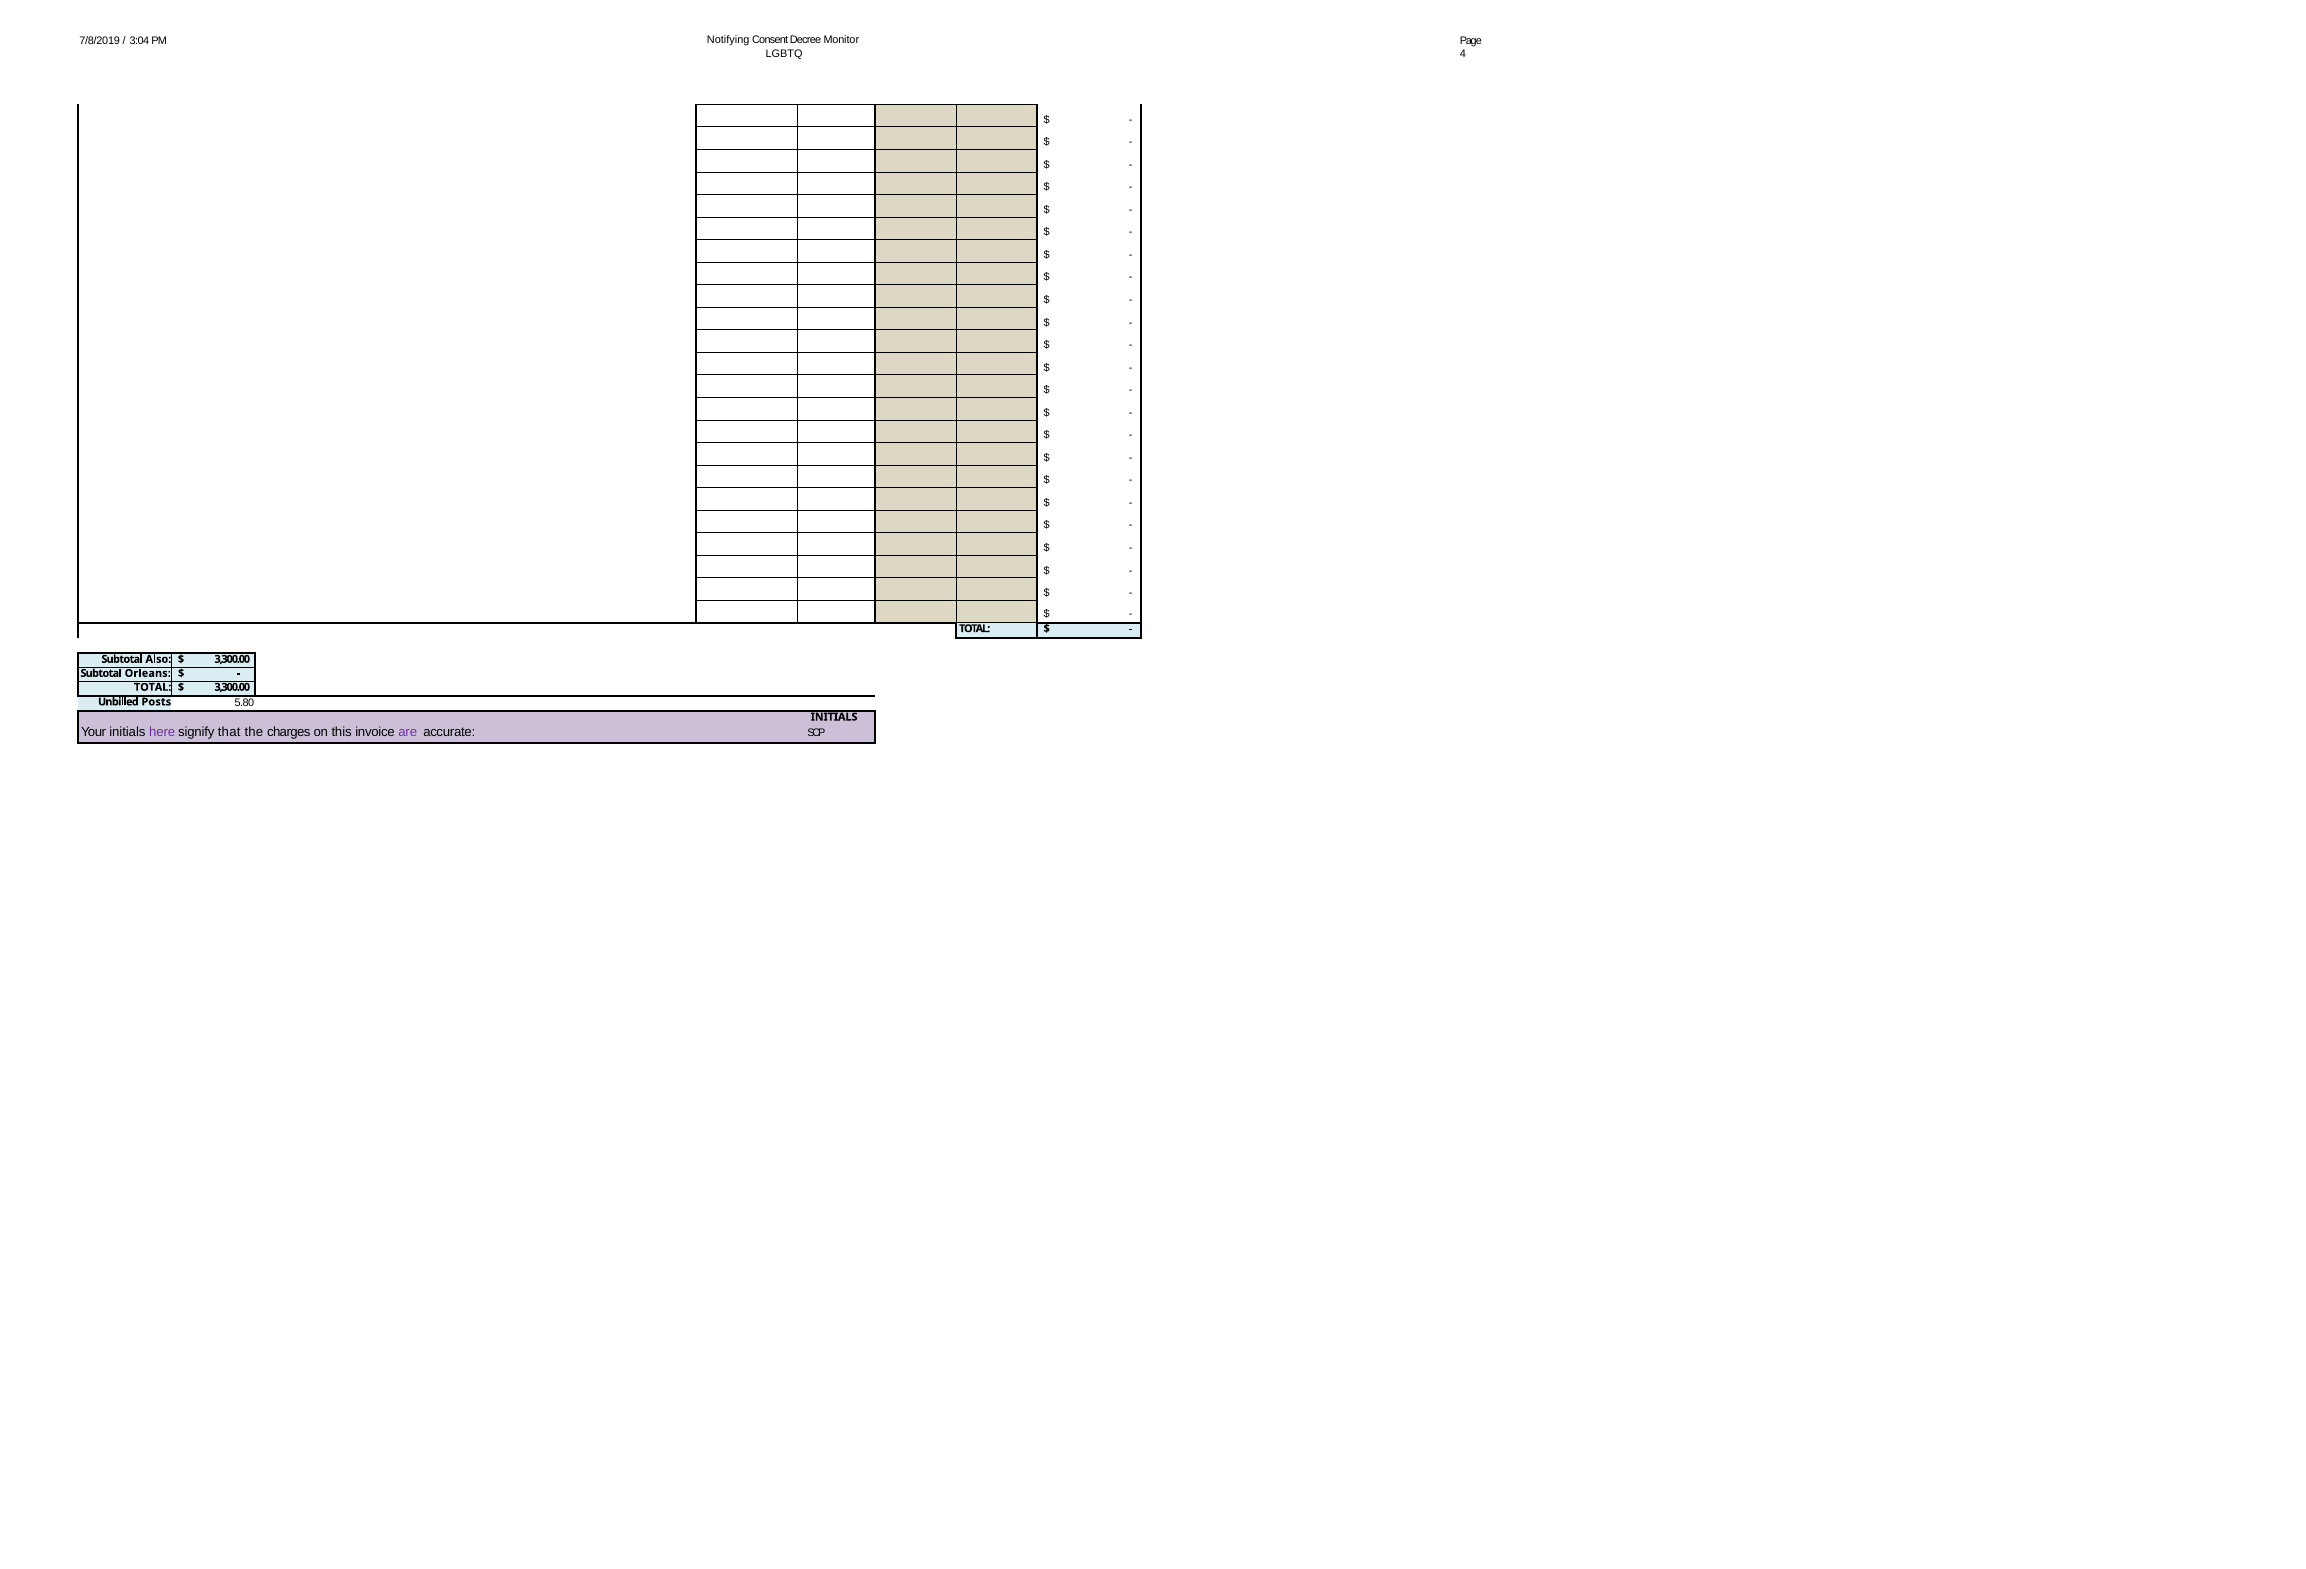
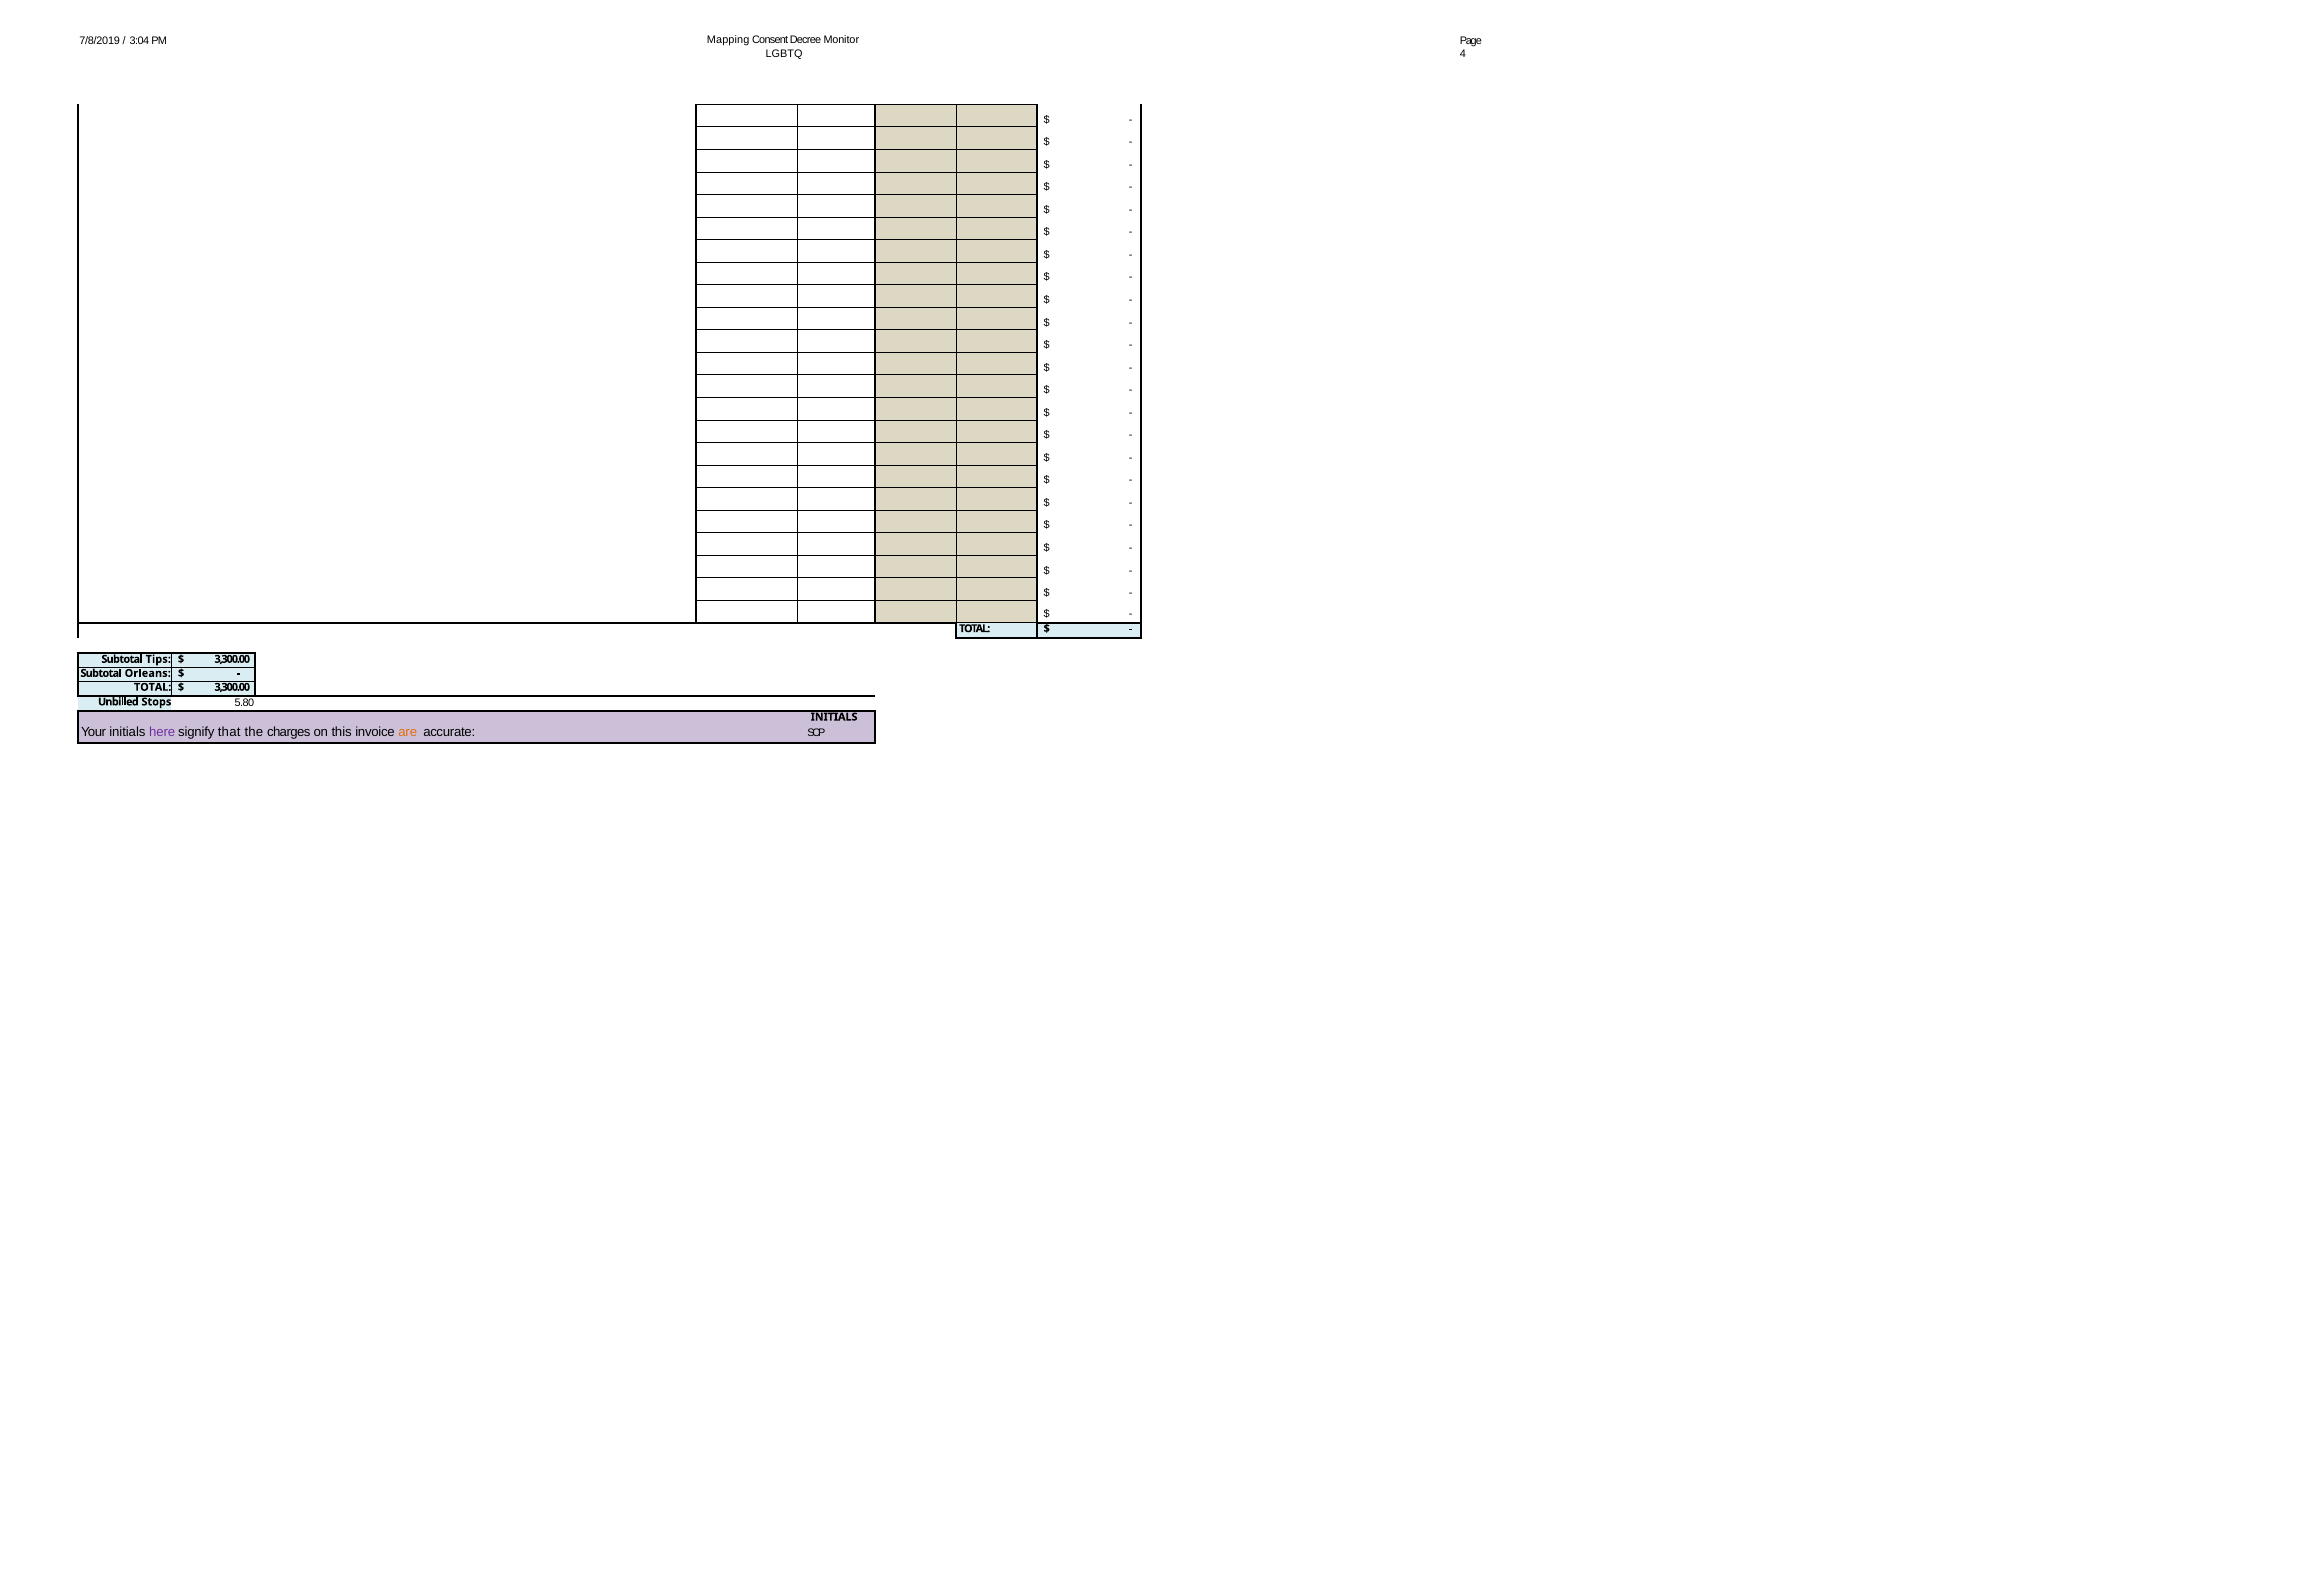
Notifying: Notifying -> Mapping (728, 40)
Also: Also -> Tips (158, 659)
Posts: Posts -> Stops (156, 702)
are colour: purple -> orange (408, 732)
